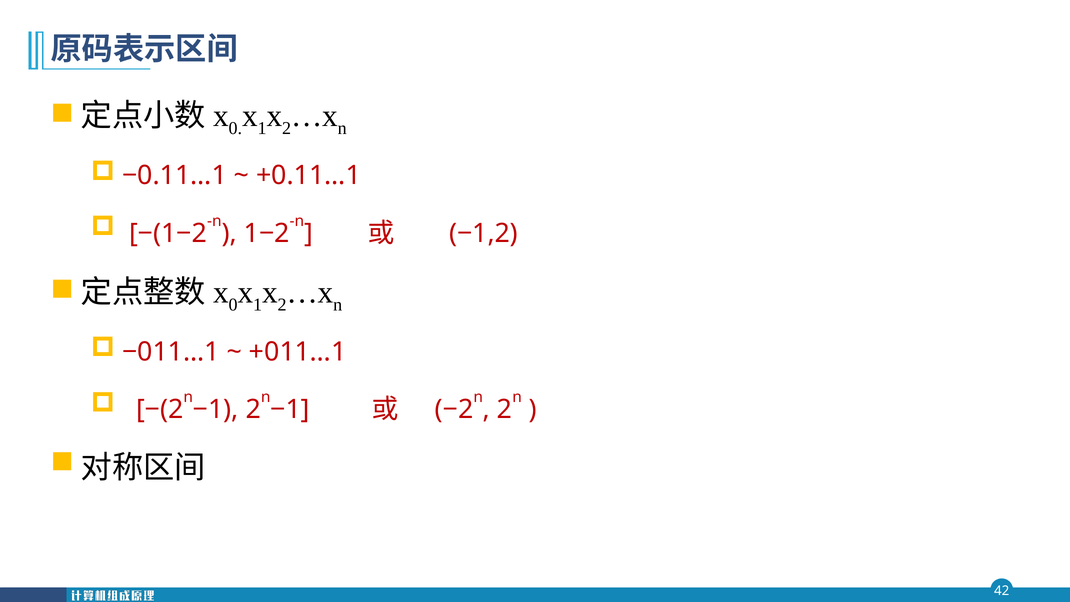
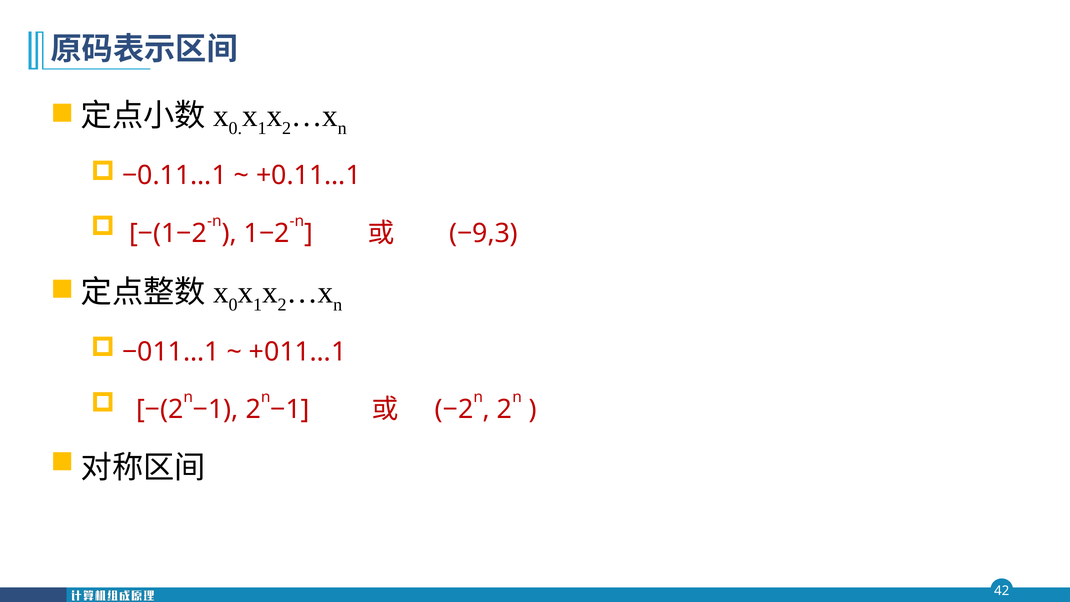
−1,2: −1,2 -> −9,3 (484, 233)
